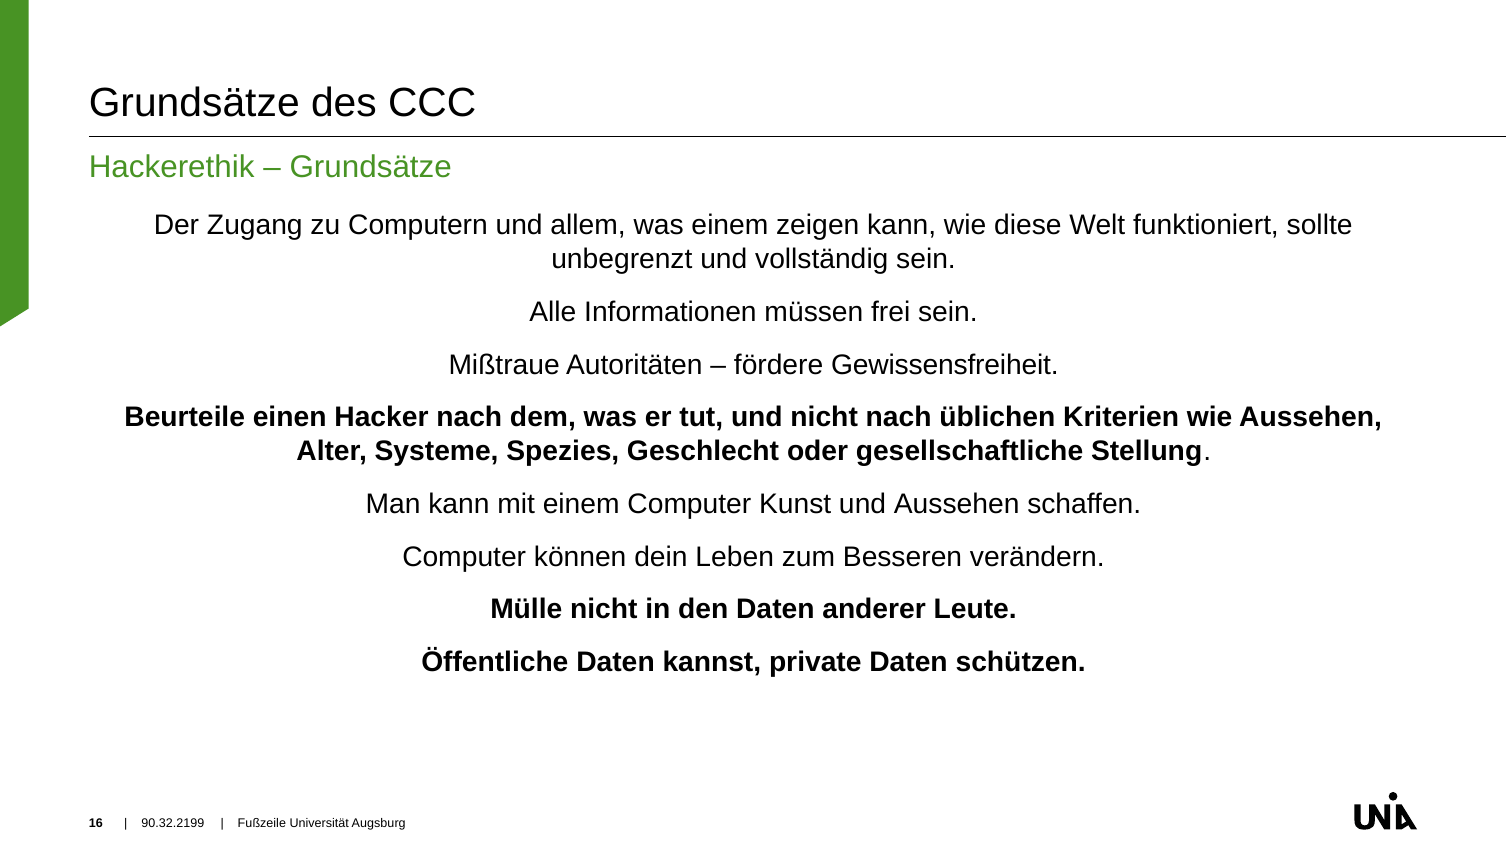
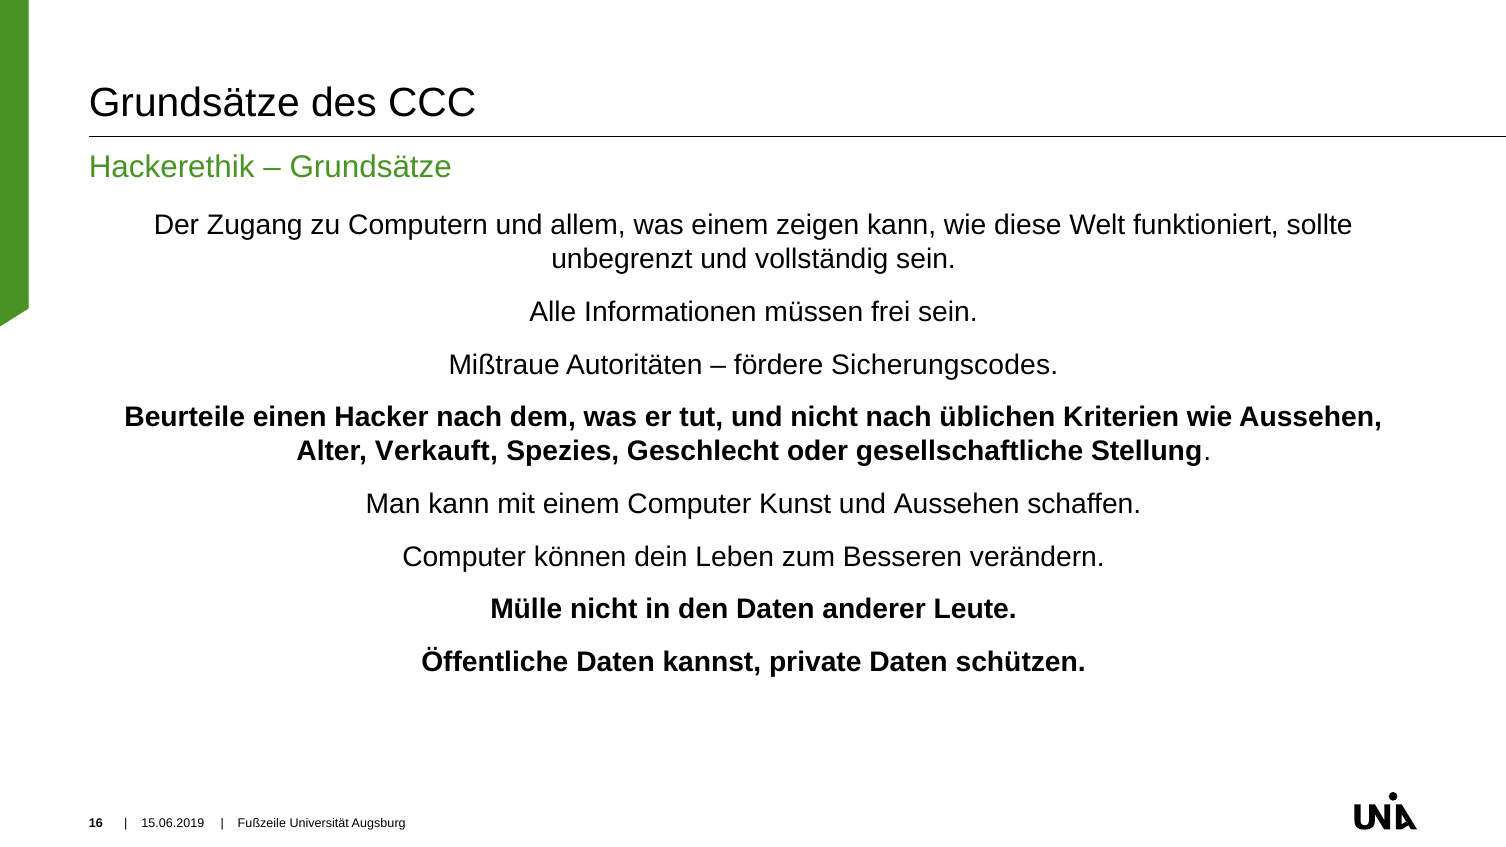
Gewissensfreiheit: Gewissensfreiheit -> Sicherungscodes (945, 365)
Systeme: Systeme -> Verkauft (436, 452)
90.32.2199: 90.32.2199 -> 15.06.2019 (173, 823)
